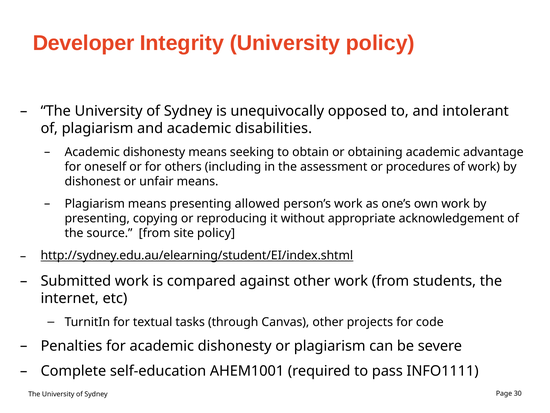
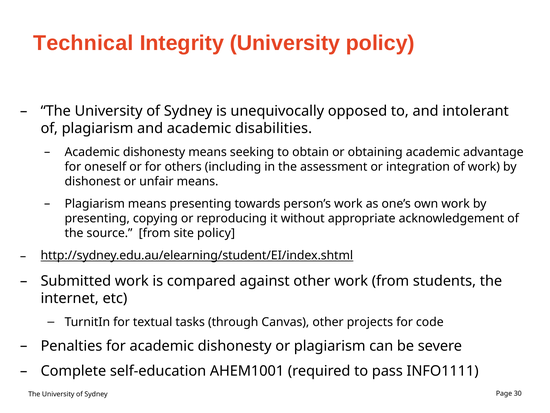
Developer: Developer -> Technical (83, 43)
procedures: procedures -> integration (418, 166)
allowed: allowed -> towards (257, 203)
